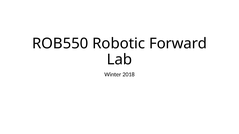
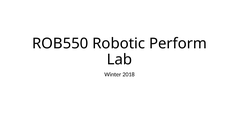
Forward: Forward -> Perform (178, 44)
